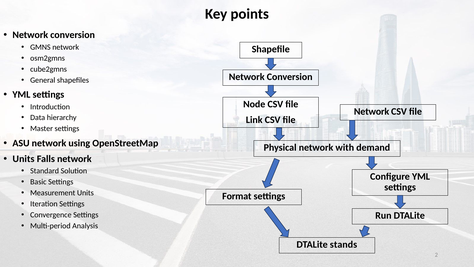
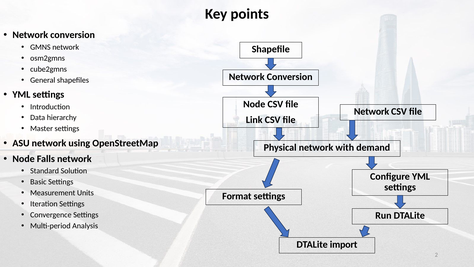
Units: Units -> Node (24, 159)
stands: stands -> import (344, 244)
